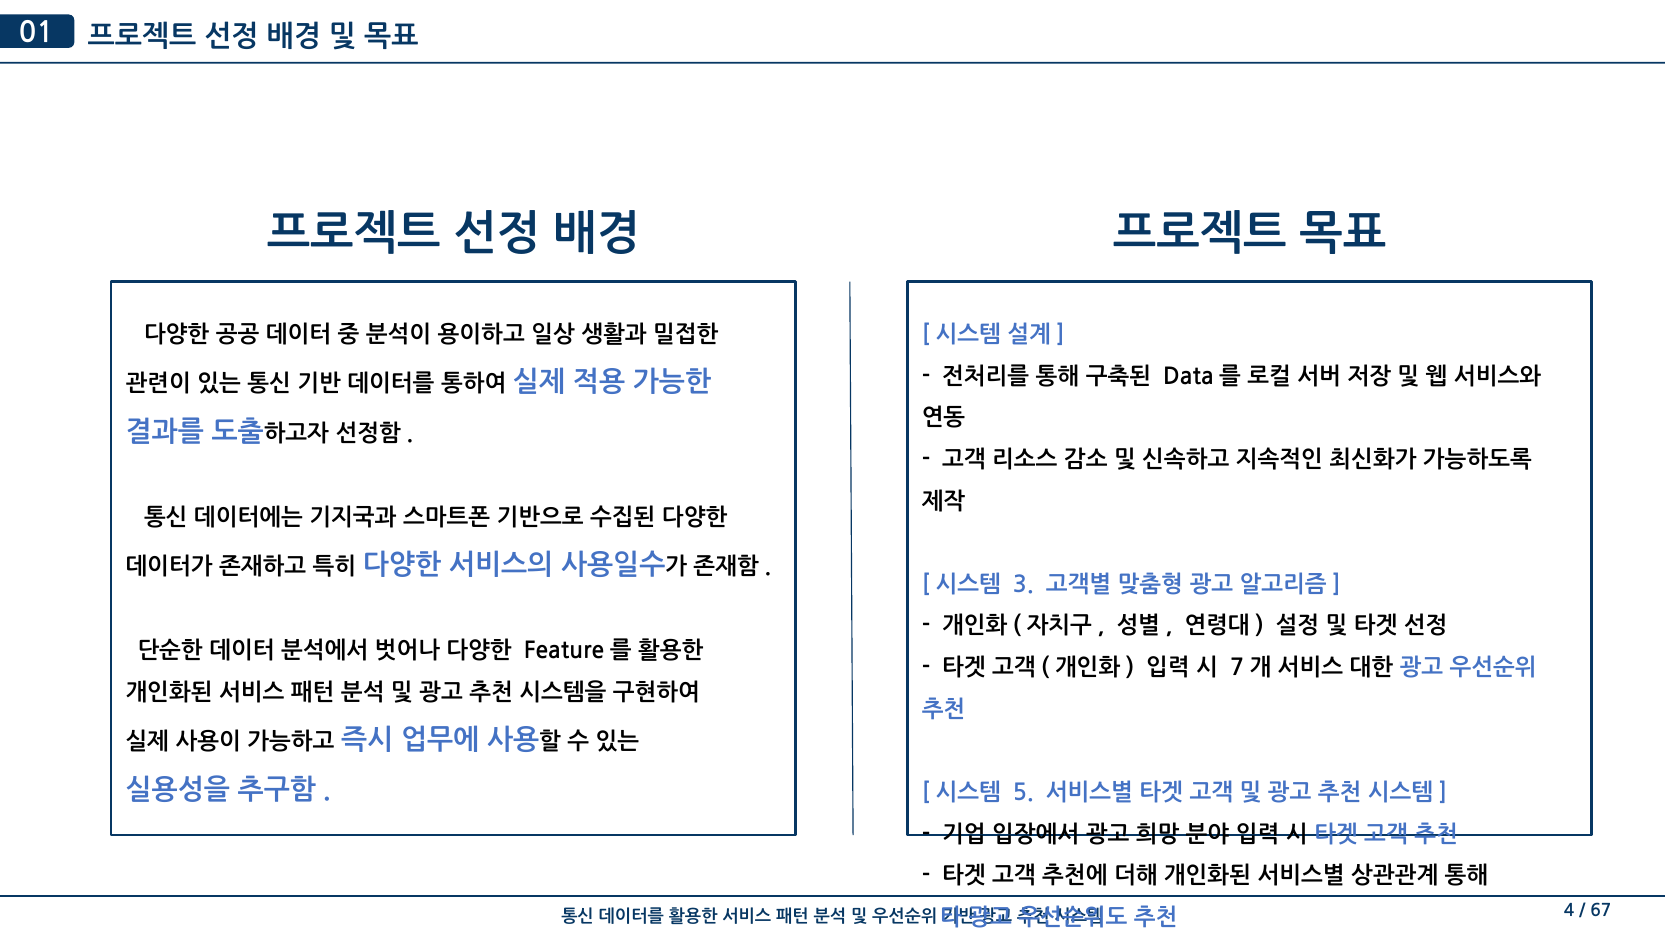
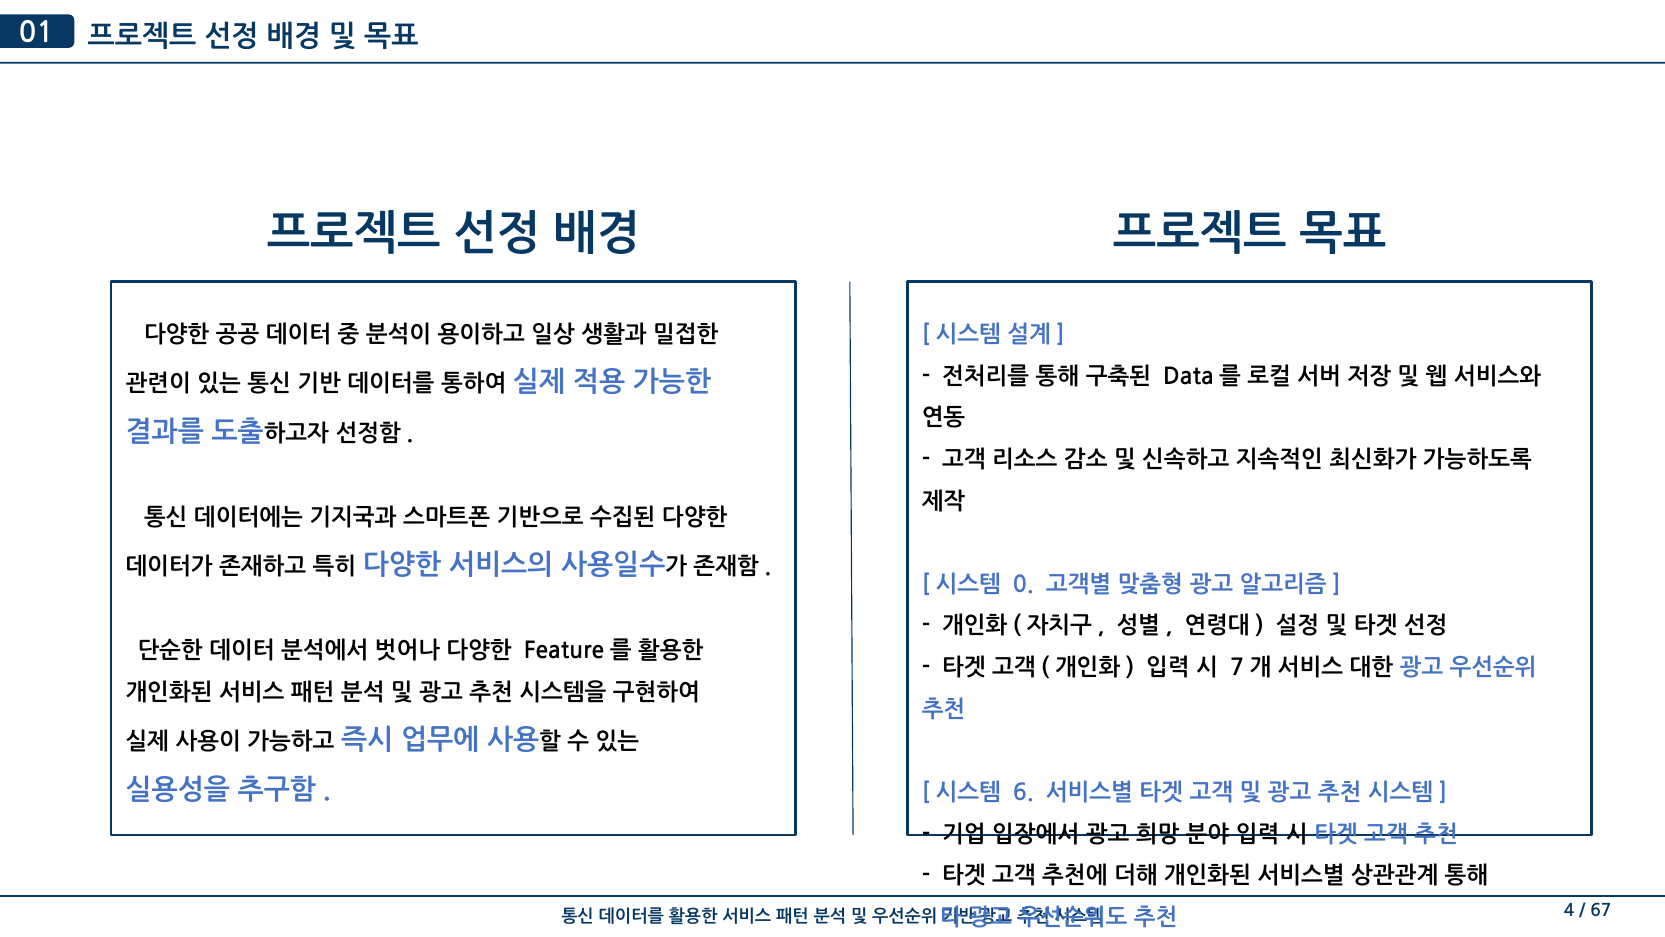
3: 3 -> 0 (1023, 584)
5: 5 -> 6 (1023, 793)
